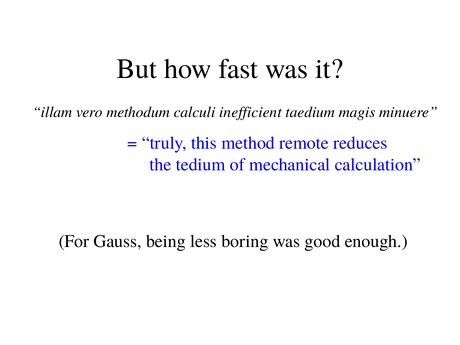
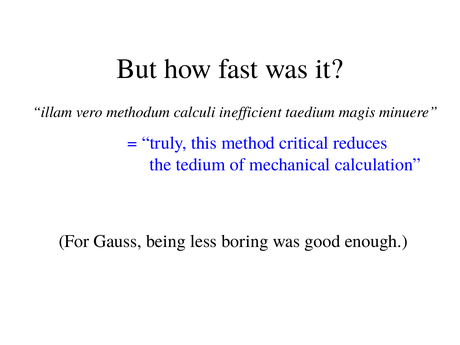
remote: remote -> critical (304, 143)
